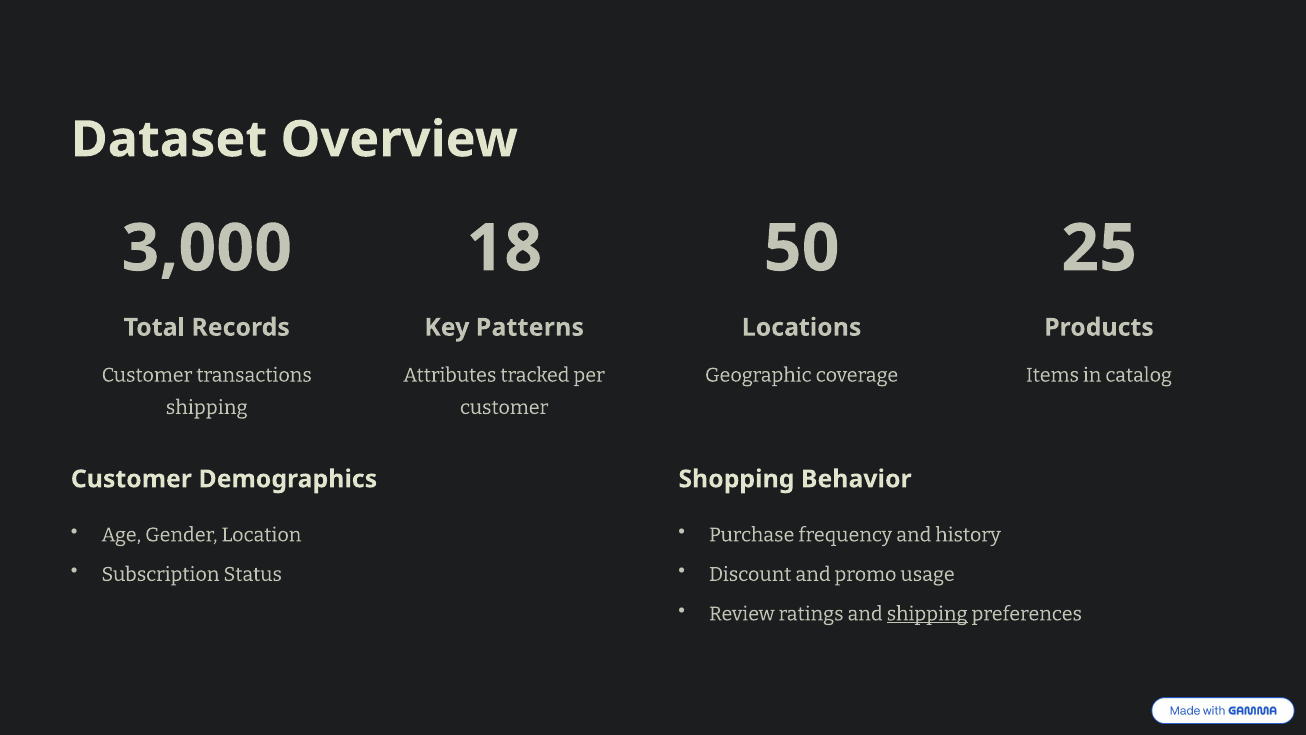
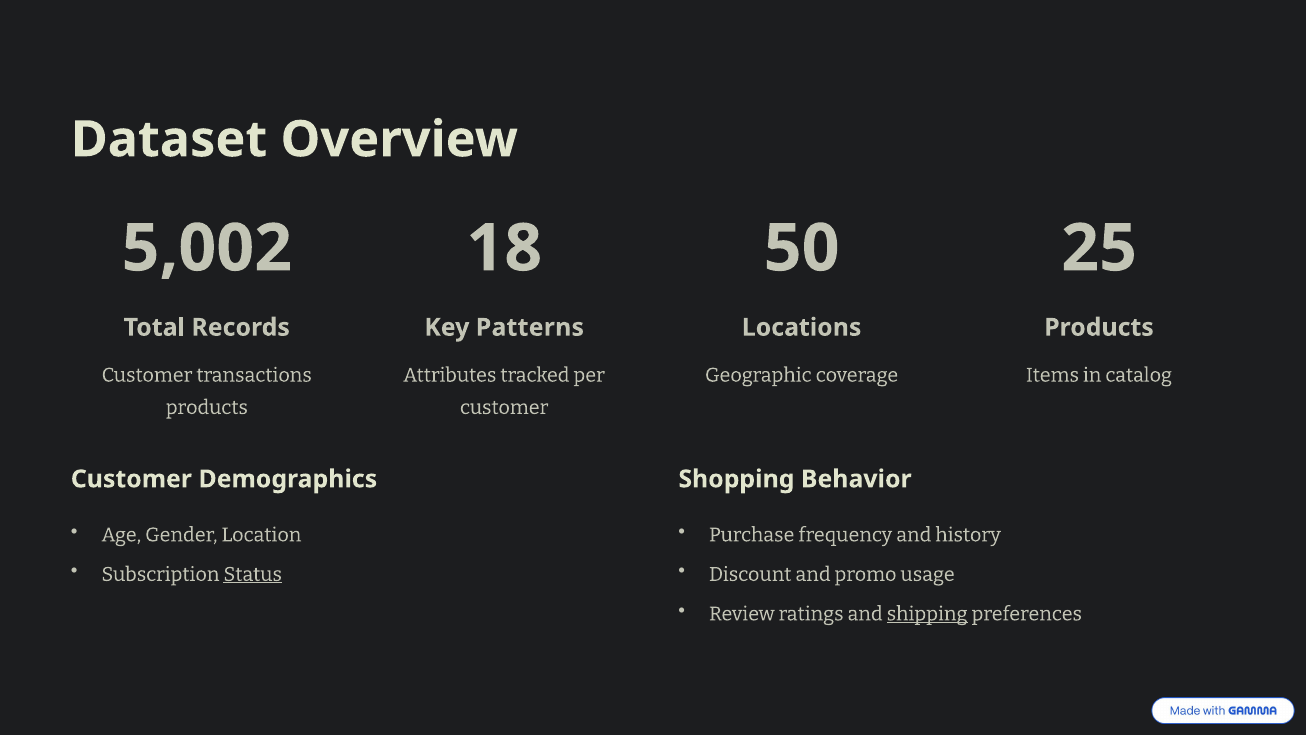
3,000: 3,000 -> 5,002 (207, 248)
shipping: shipping -> products (207, 407)
Status underline: none -> present (253, 574)
